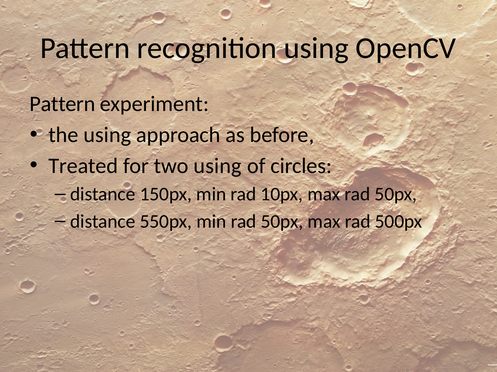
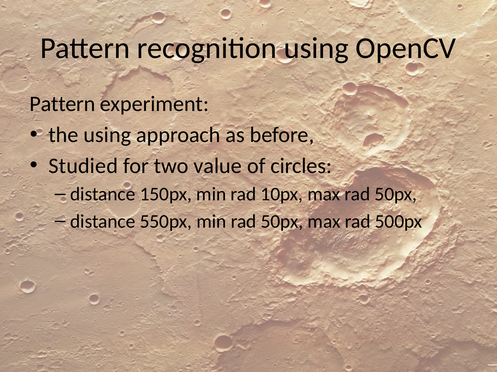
Treated: Treated -> Studied (83, 166)
two using: using -> value (218, 166)
